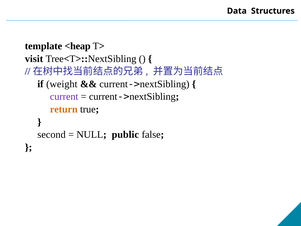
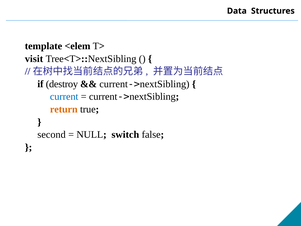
<heap: <heap -> <elem (78, 46)
weight: weight -> destroy (62, 84)
current colour: purple -> blue (64, 97)
public: public -> switch (125, 134)
